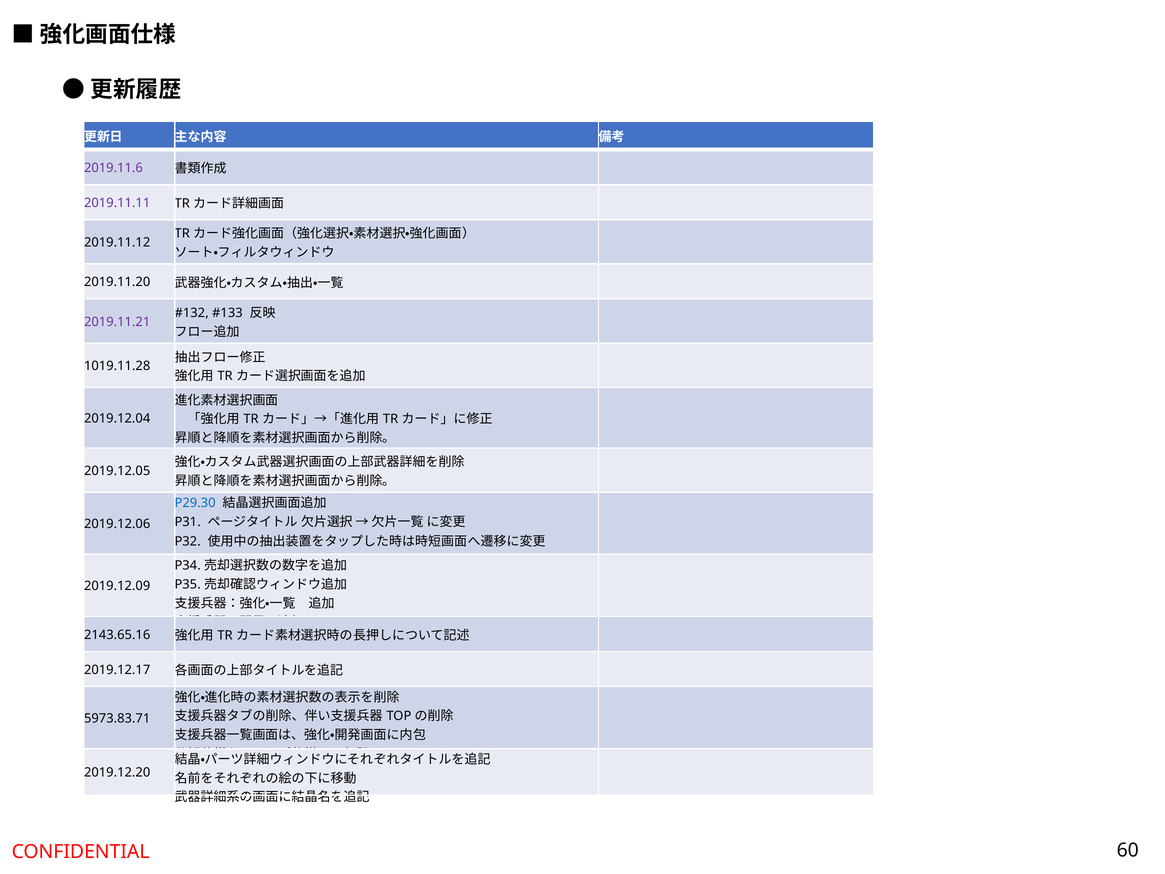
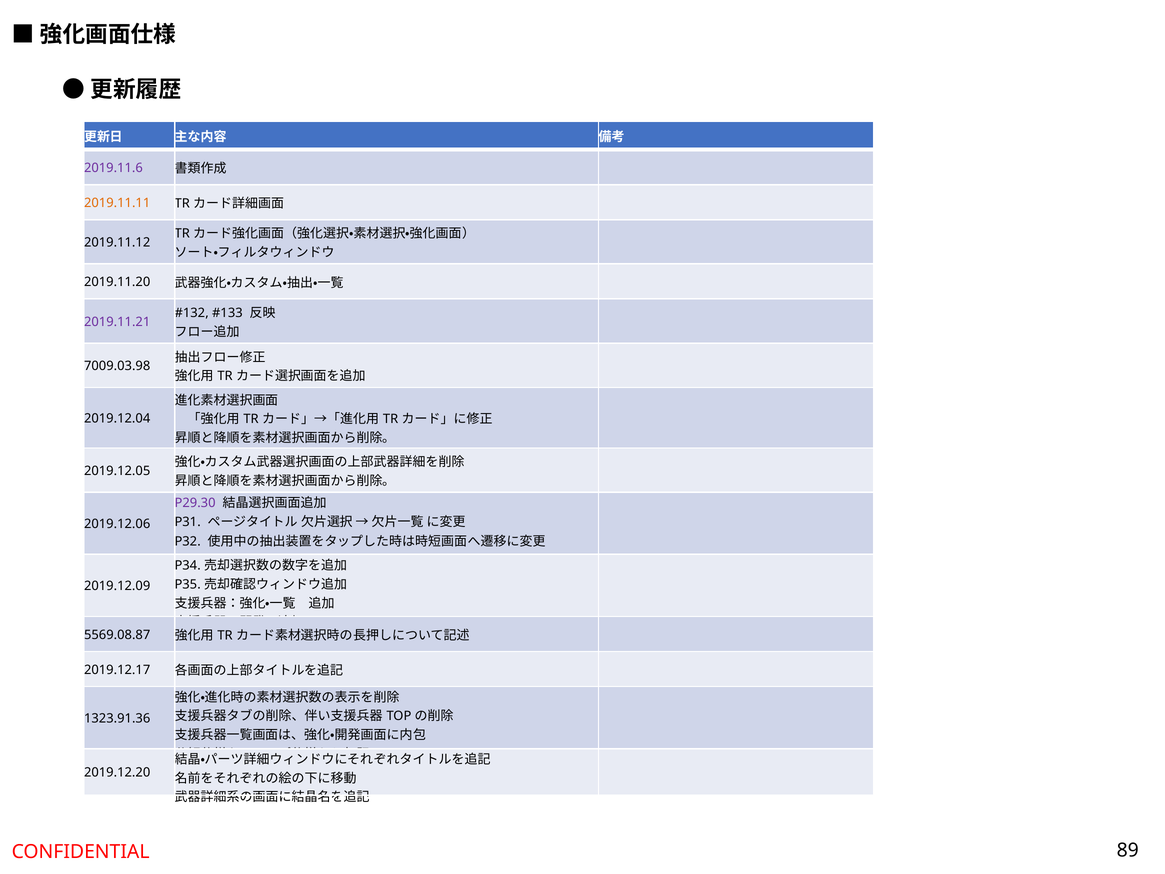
2019.11.11 colour: purple -> orange (117, 203)
1019.11.28: 1019.11.28 -> 7009.03.98 (117, 366)
P29.30 colour: blue -> purple (195, 503)
2143.65.16: 2143.65.16 -> 5569.08.87 (117, 635)
5973.83.71: 5973.83.71 -> 1323.91.36 (117, 718)
60: 60 -> 89 (1128, 850)
